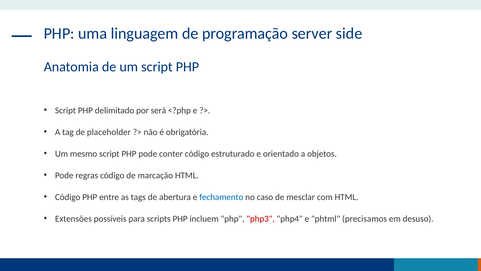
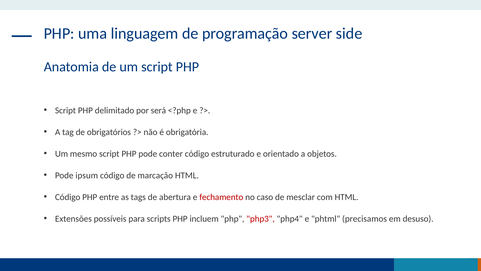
placeholder: placeholder -> obrigatórios (109, 132)
regras: regras -> ipsum (87, 175)
fechamento colour: blue -> red (221, 197)
